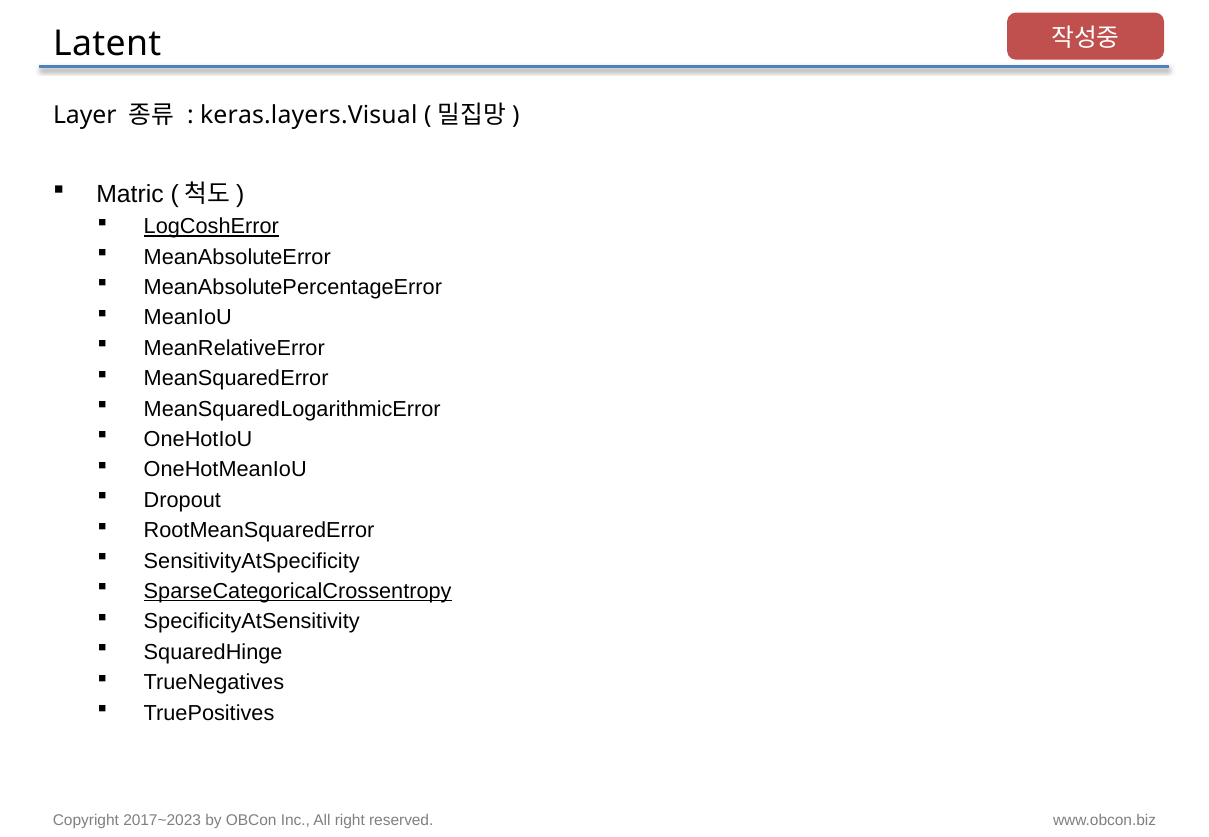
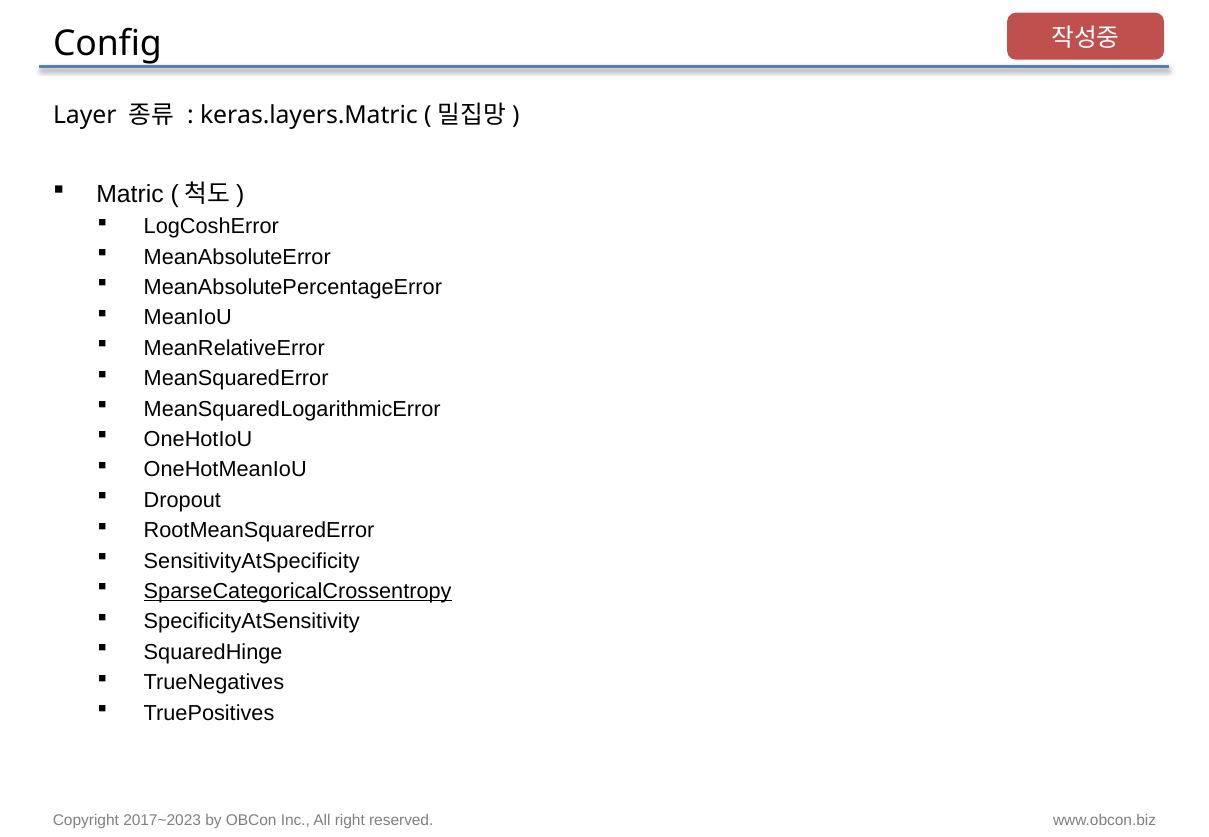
Latent: Latent -> Config (107, 44)
keras.layers.Visual: keras.layers.Visual -> keras.layers.Matric (309, 115)
LogCoshError underline: present -> none (211, 227)
